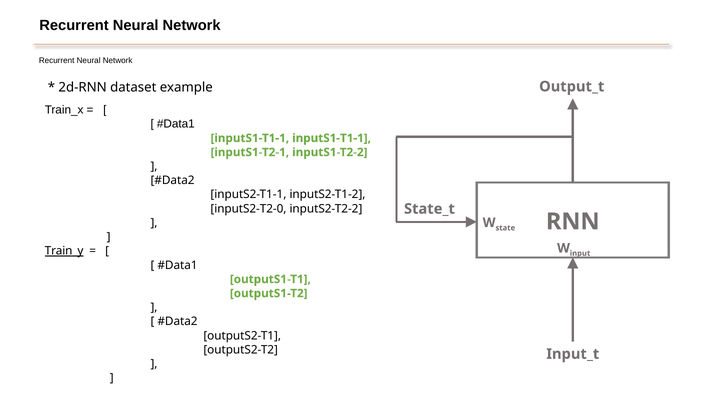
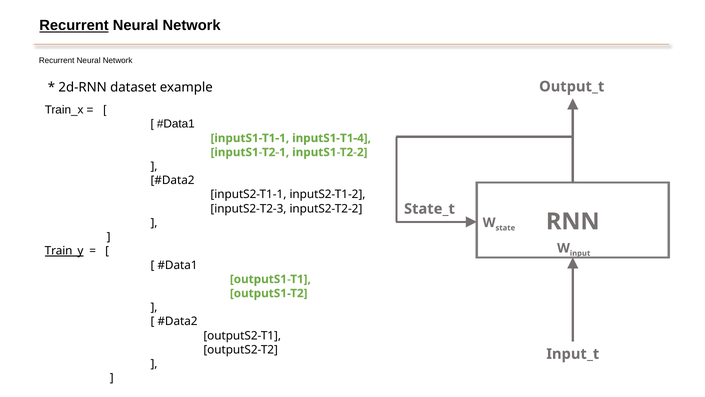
Recurrent underline: none -> present (74, 25)
inputS1-T1-1 inputS1-T1-1: inputS1-T1-1 -> inputS1-T1-4 (332, 138)
inputS2-T2-0: inputS2-T2-0 -> inputS2-T2-3 (248, 208)
